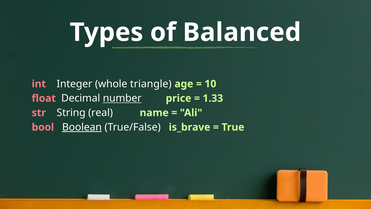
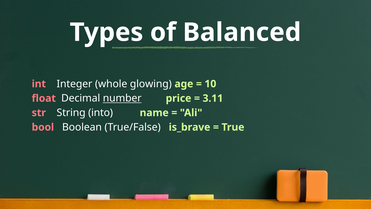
triangle: triangle -> glowing (151, 84)
1.33: 1.33 -> 3.11 (213, 98)
real: real -> into (101, 113)
Boolean underline: present -> none (82, 127)
